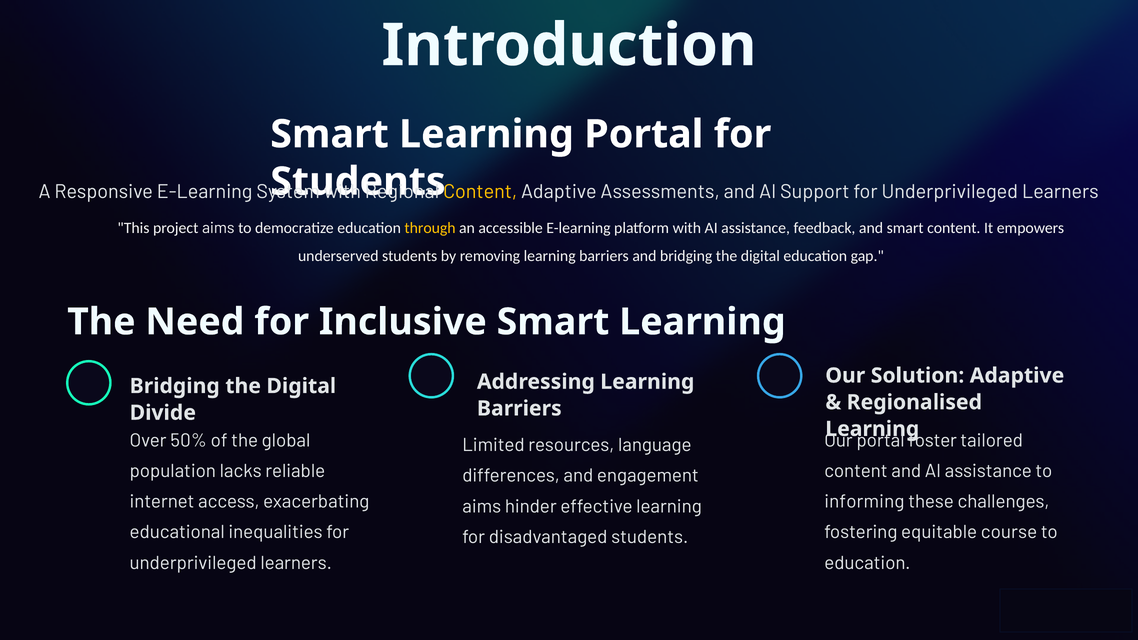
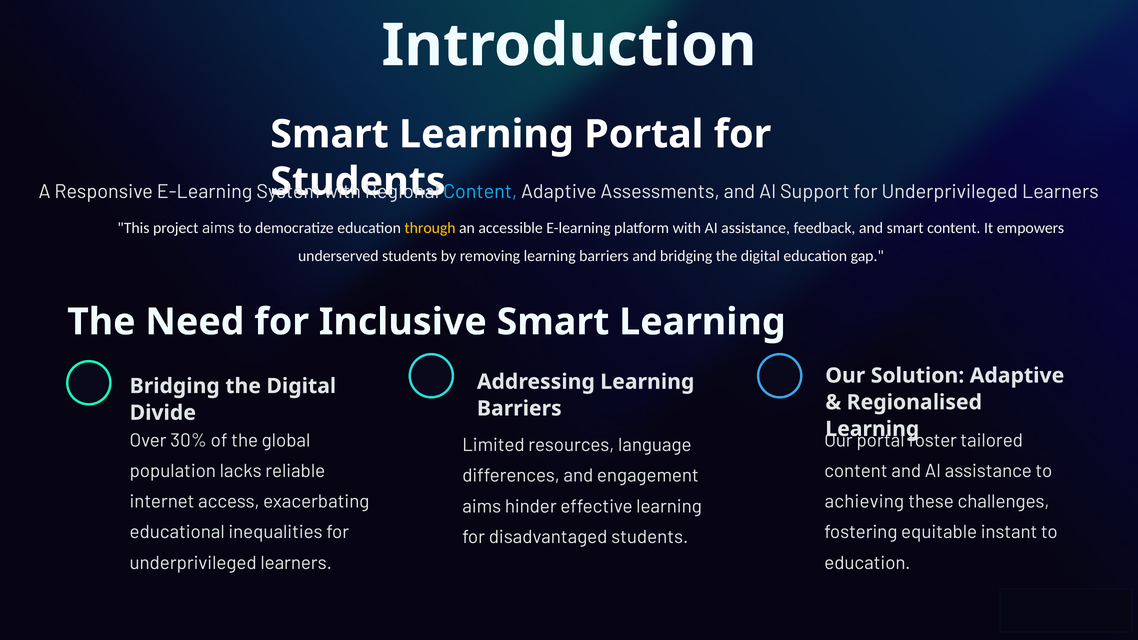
Content colour: yellow -> light blue (480, 192)
50%: 50% -> 30% (189, 440)
informing: informing -> achieving (864, 502)
course: course -> instant (1009, 532)
